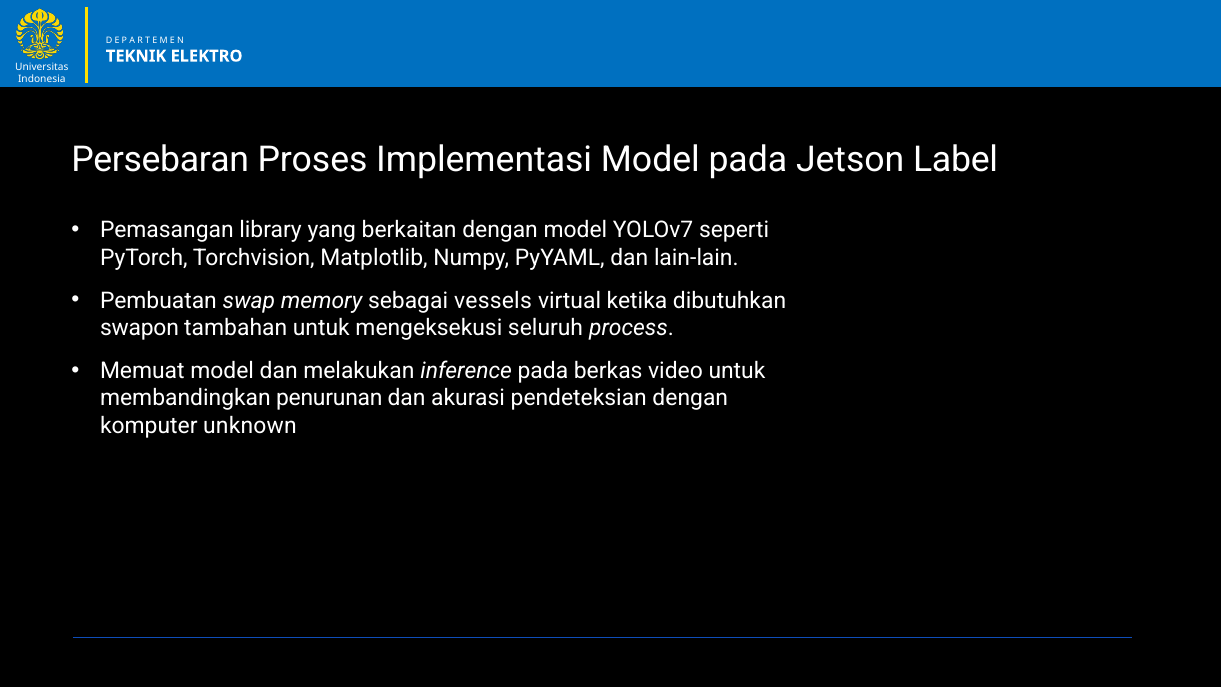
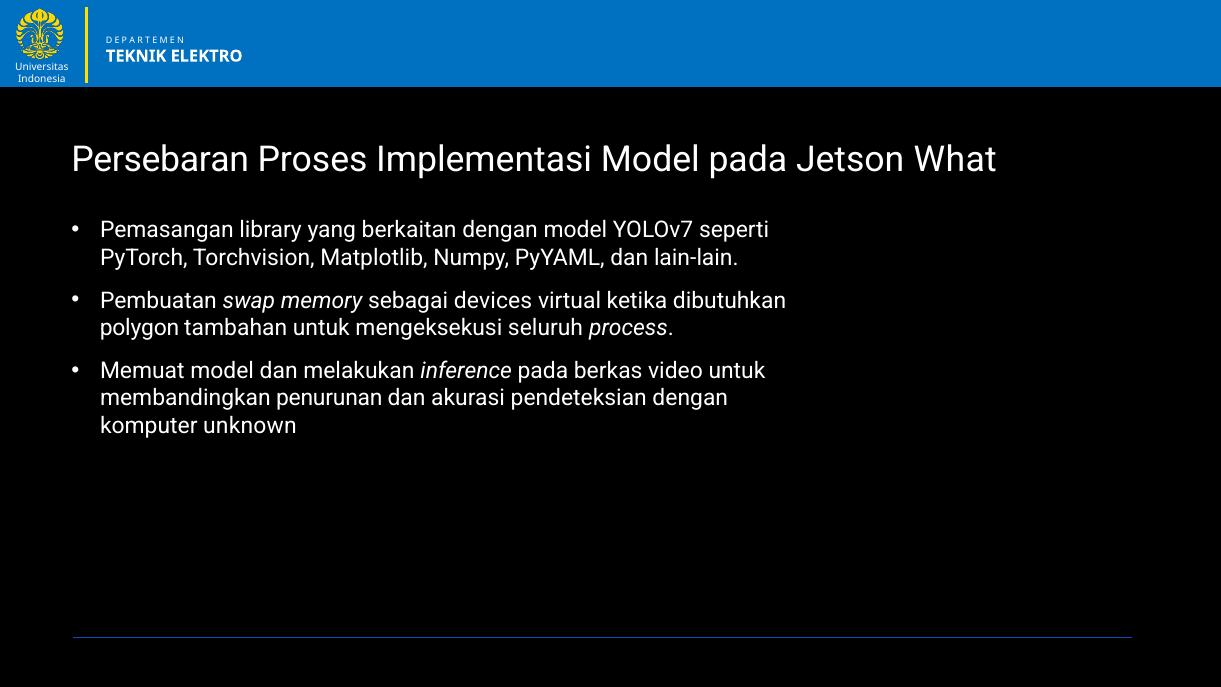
Label: Label -> What (955, 159)
vessels: vessels -> devices (493, 300)
swapon: swapon -> polygon (139, 328)
